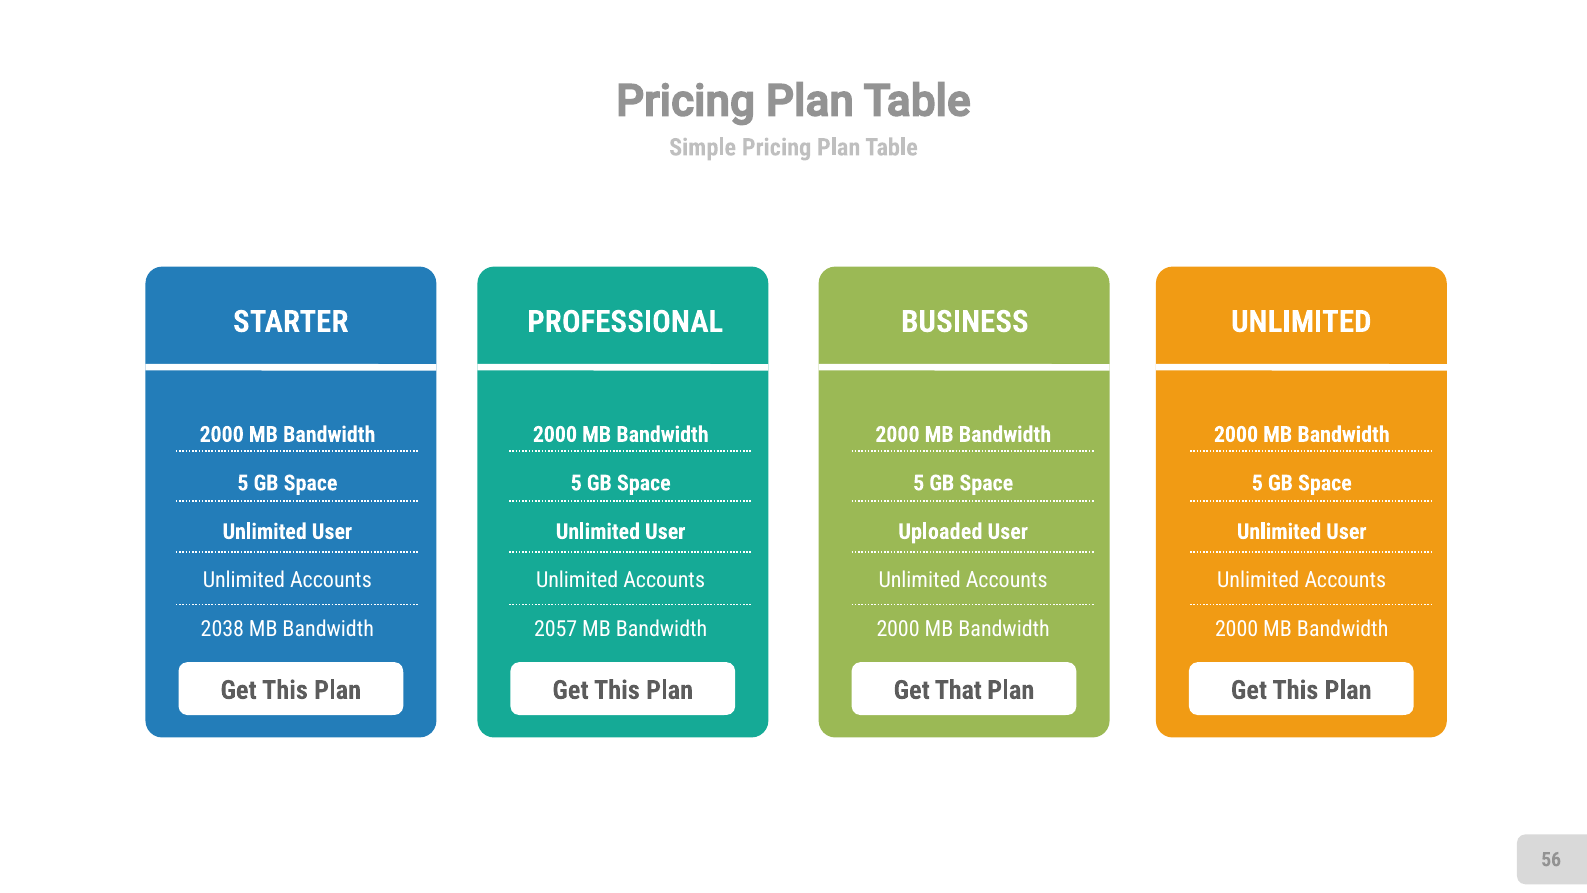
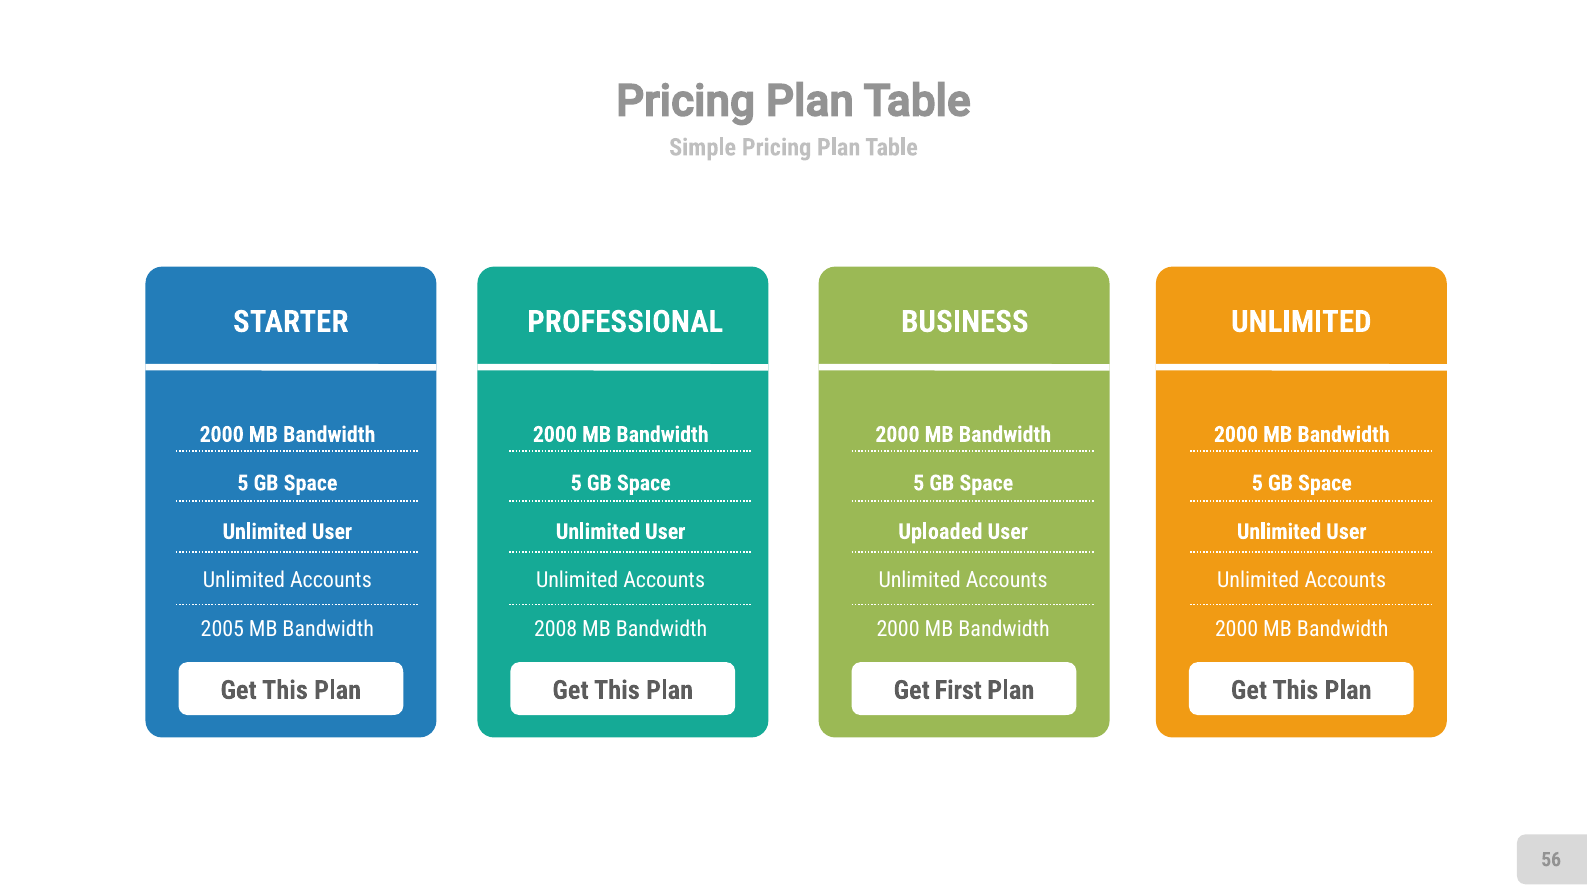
2038: 2038 -> 2005 (222, 629)
2057: 2057 -> 2008 (556, 629)
That: That -> First (958, 690)
